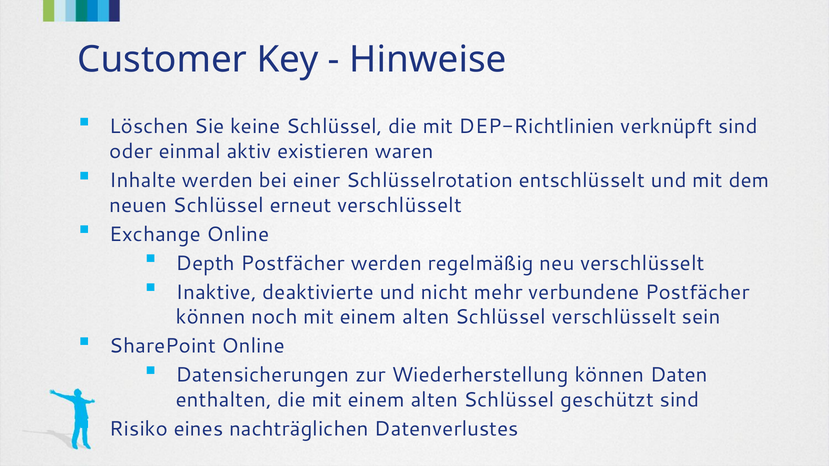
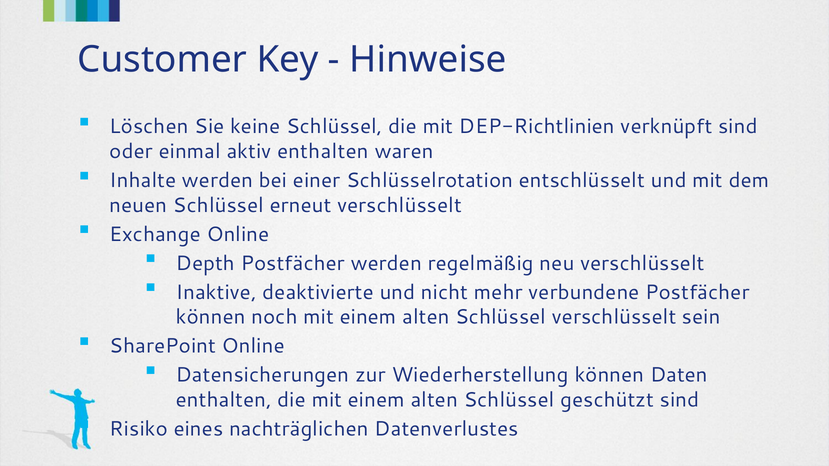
aktiv existieren: existieren -> enthalten (323, 151)
